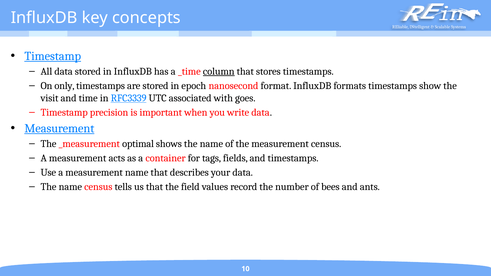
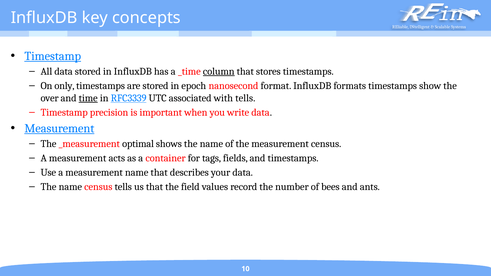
visit: visit -> over (50, 98)
time underline: none -> present (88, 98)
with goes: goes -> tells (245, 98)
